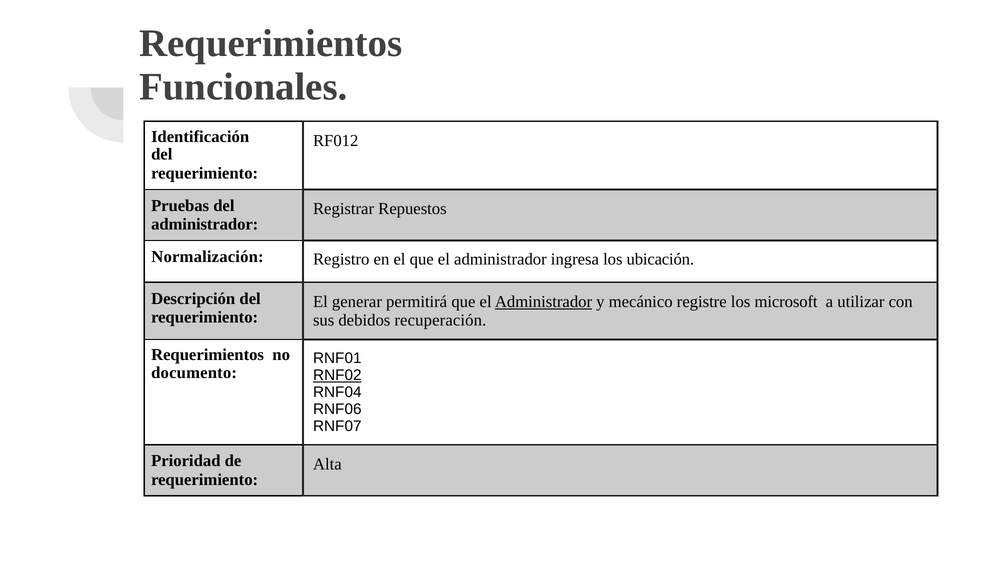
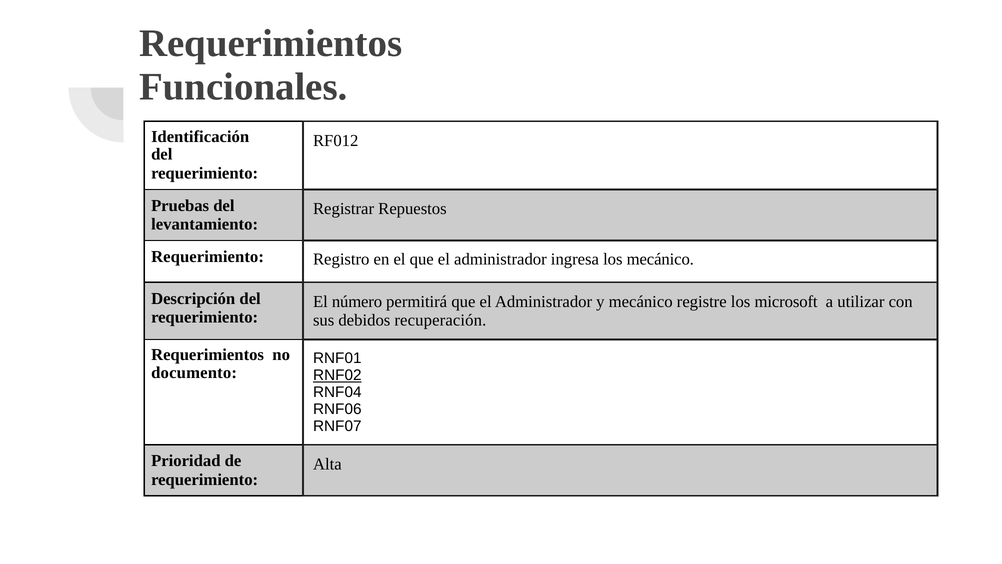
administrador: administrador -> levantamiento (205, 224)
Normalización: Normalización -> Requerimiento (208, 257)
los ubicación: ubicación -> mecánico (660, 259)
generar: generar -> número (357, 301)
Administrador underline: present -> none (544, 301)
